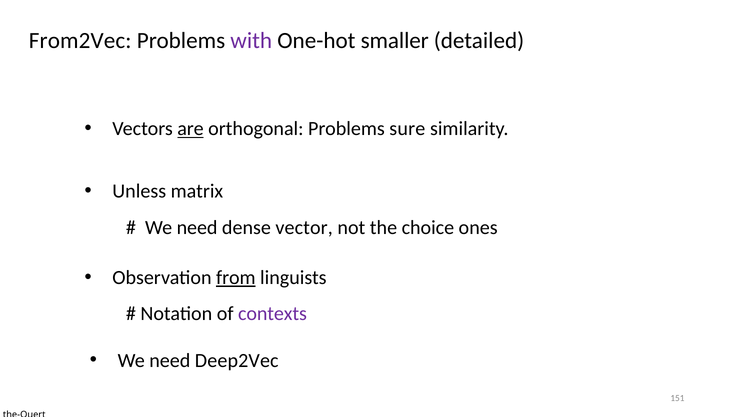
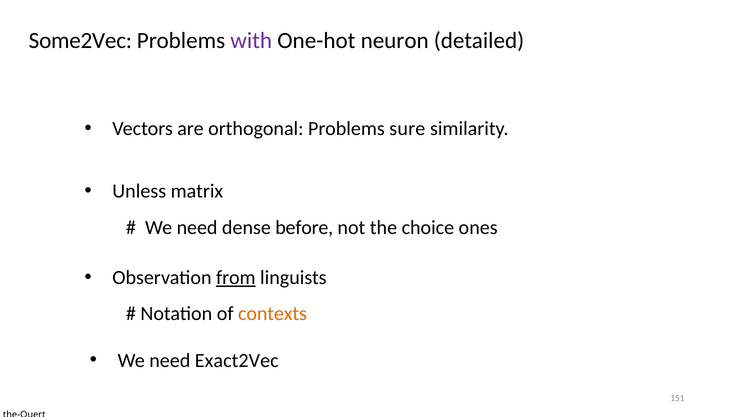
From2Vec: From2Vec -> Some2Vec (80, 41)
smaller: smaller -> neuron (395, 41)
are underline: present -> none (190, 129)
vector: vector -> before (304, 227)
contexts colour: purple -> orange (272, 314)
Deep2Vec: Deep2Vec -> Exact2Vec (237, 360)
